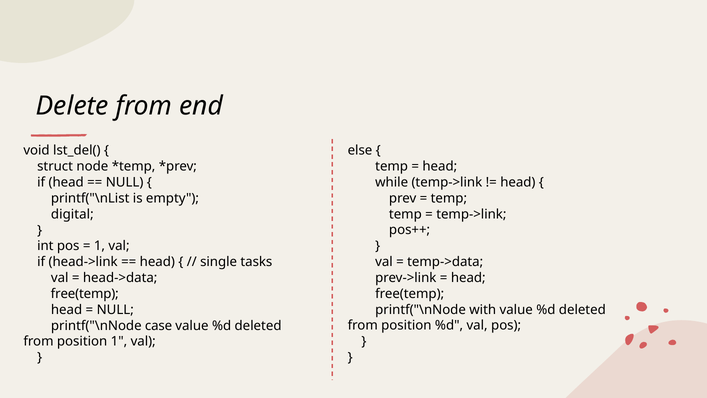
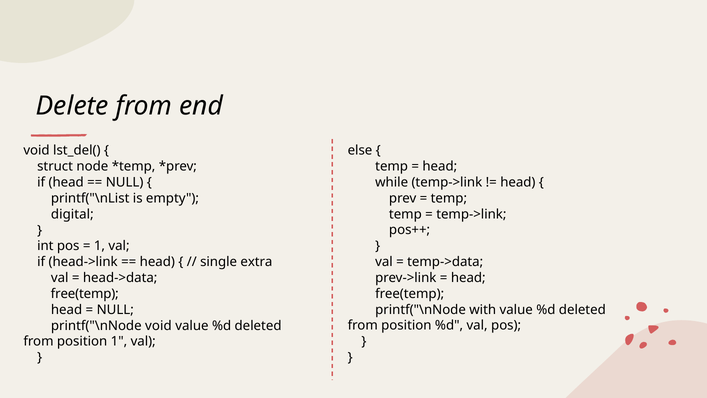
tasks: tasks -> extra (256, 262)
printf("\nNode case: case -> void (158, 325)
